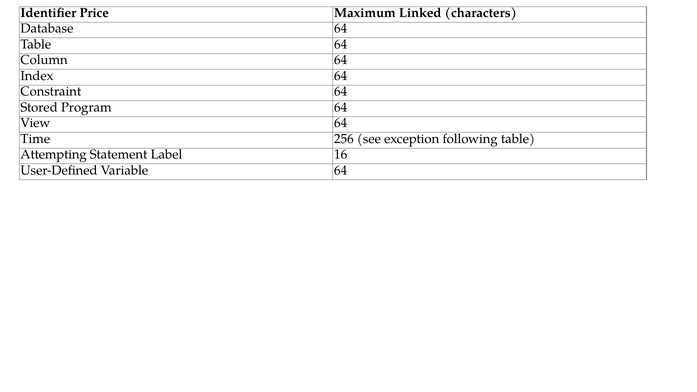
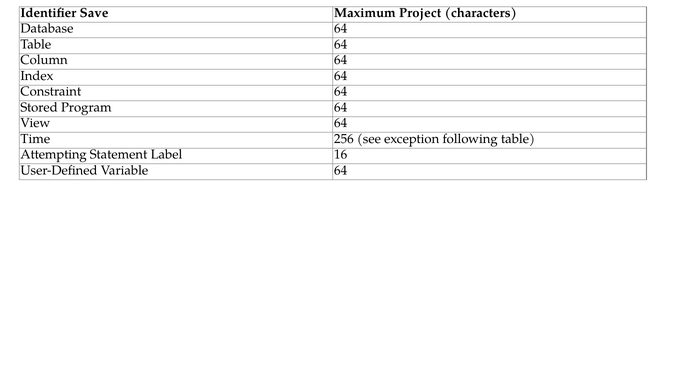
Price: Price -> Save (94, 13)
Linked: Linked -> Project (420, 13)
